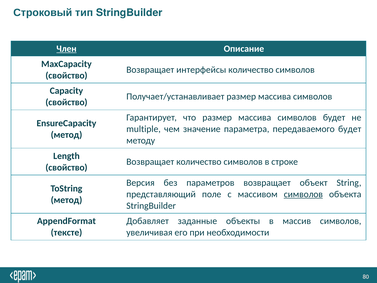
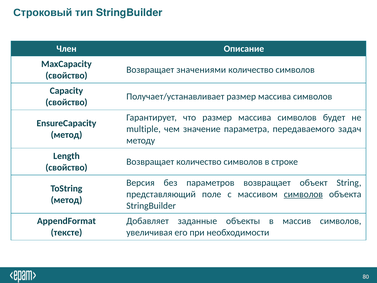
Член underline: present -> none (66, 49)
интерфейсы: интерфейсы -> значениями (201, 70)
передаваемого будет: будет -> задач (350, 129)
